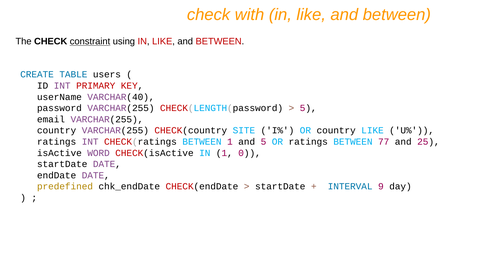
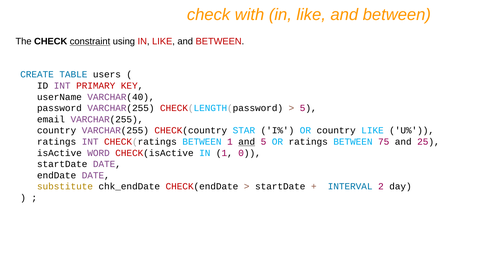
SITE: SITE -> STAR (244, 130)
and underline: none -> present (247, 142)
77: 77 -> 75 (384, 142)
predefined: predefined -> substitute (65, 186)
9: 9 -> 2 (381, 186)
